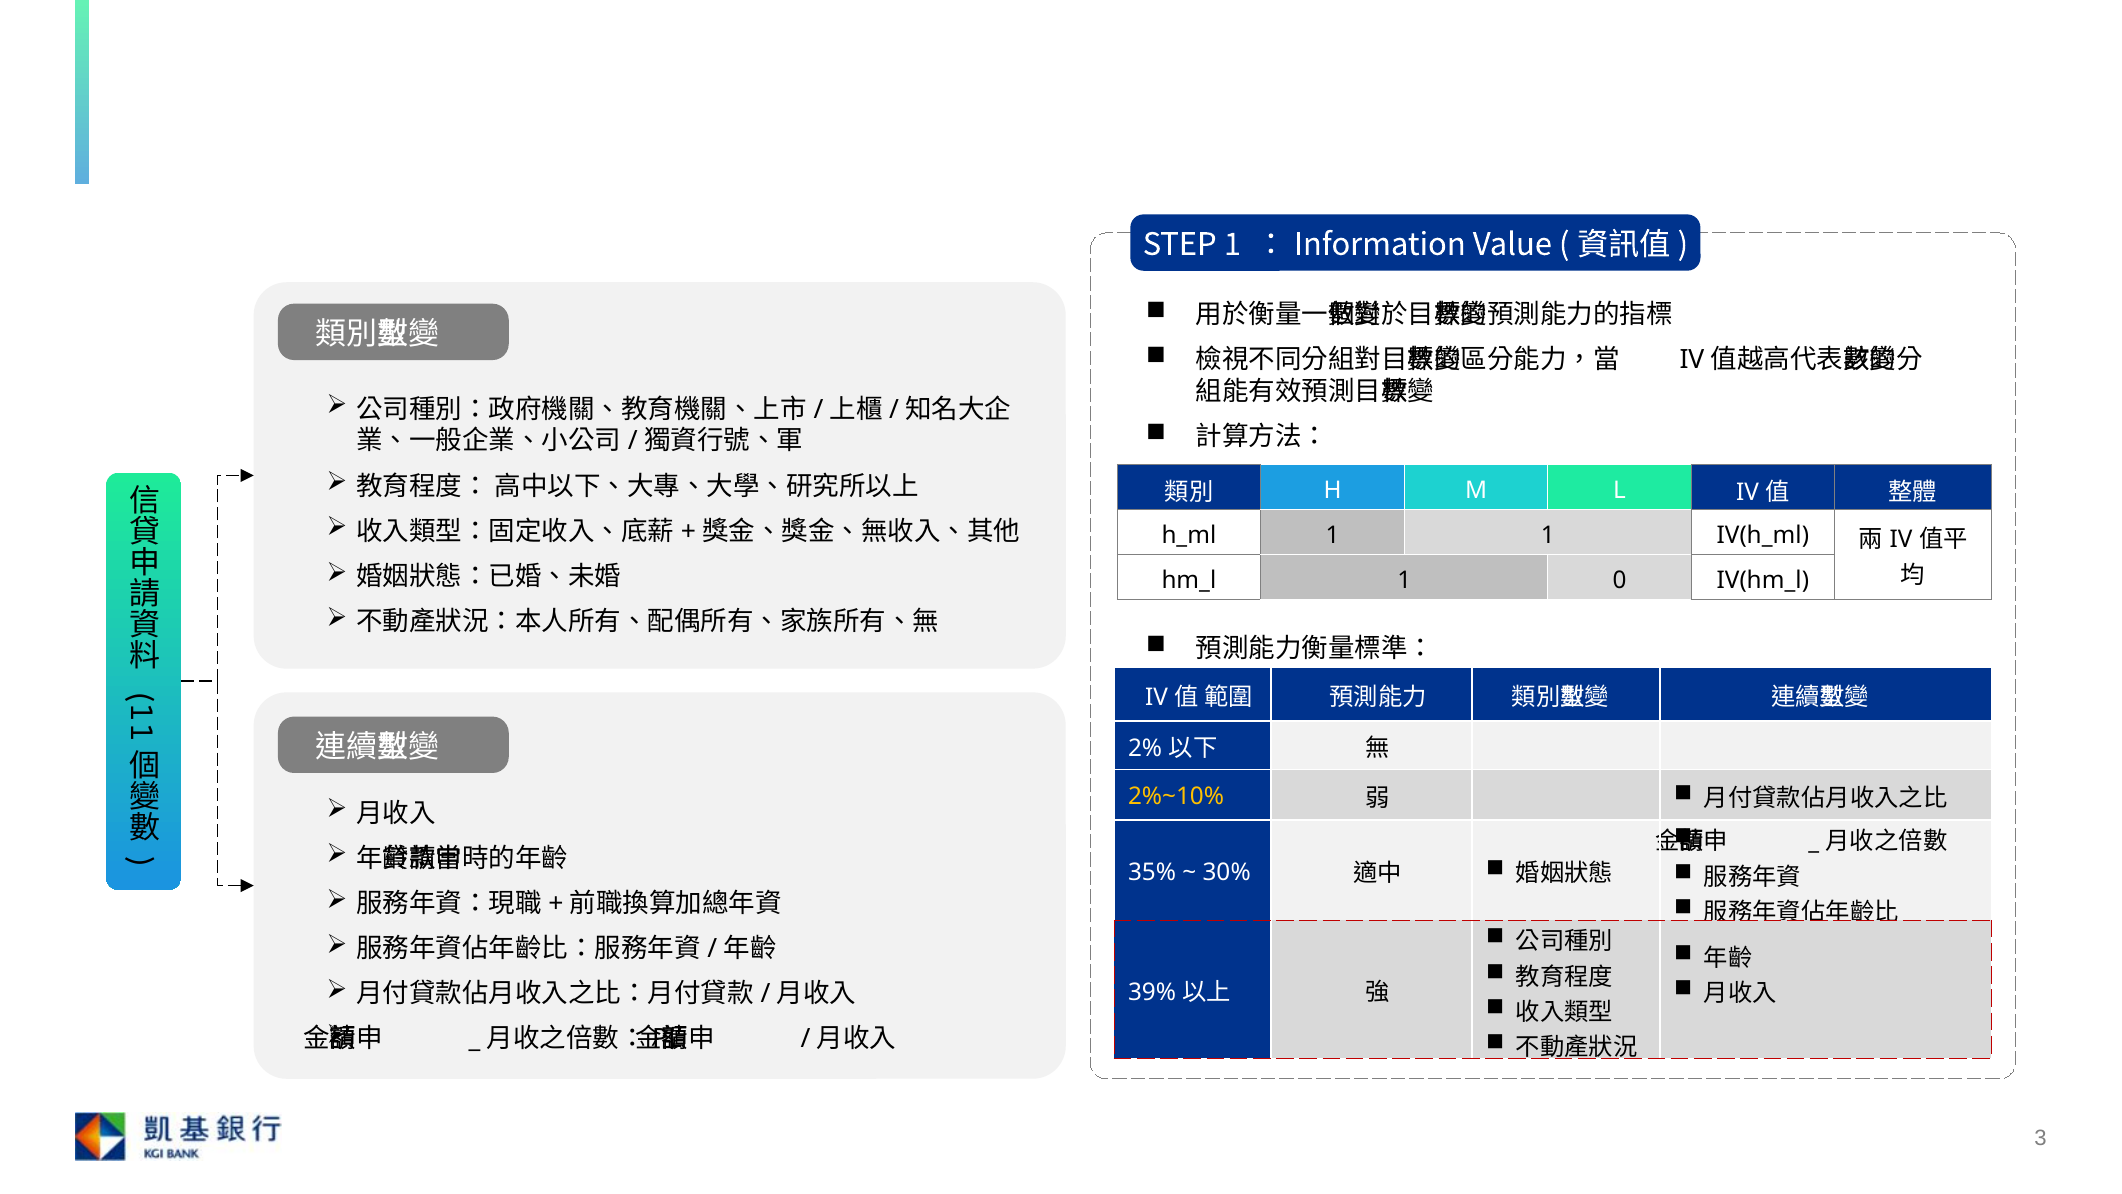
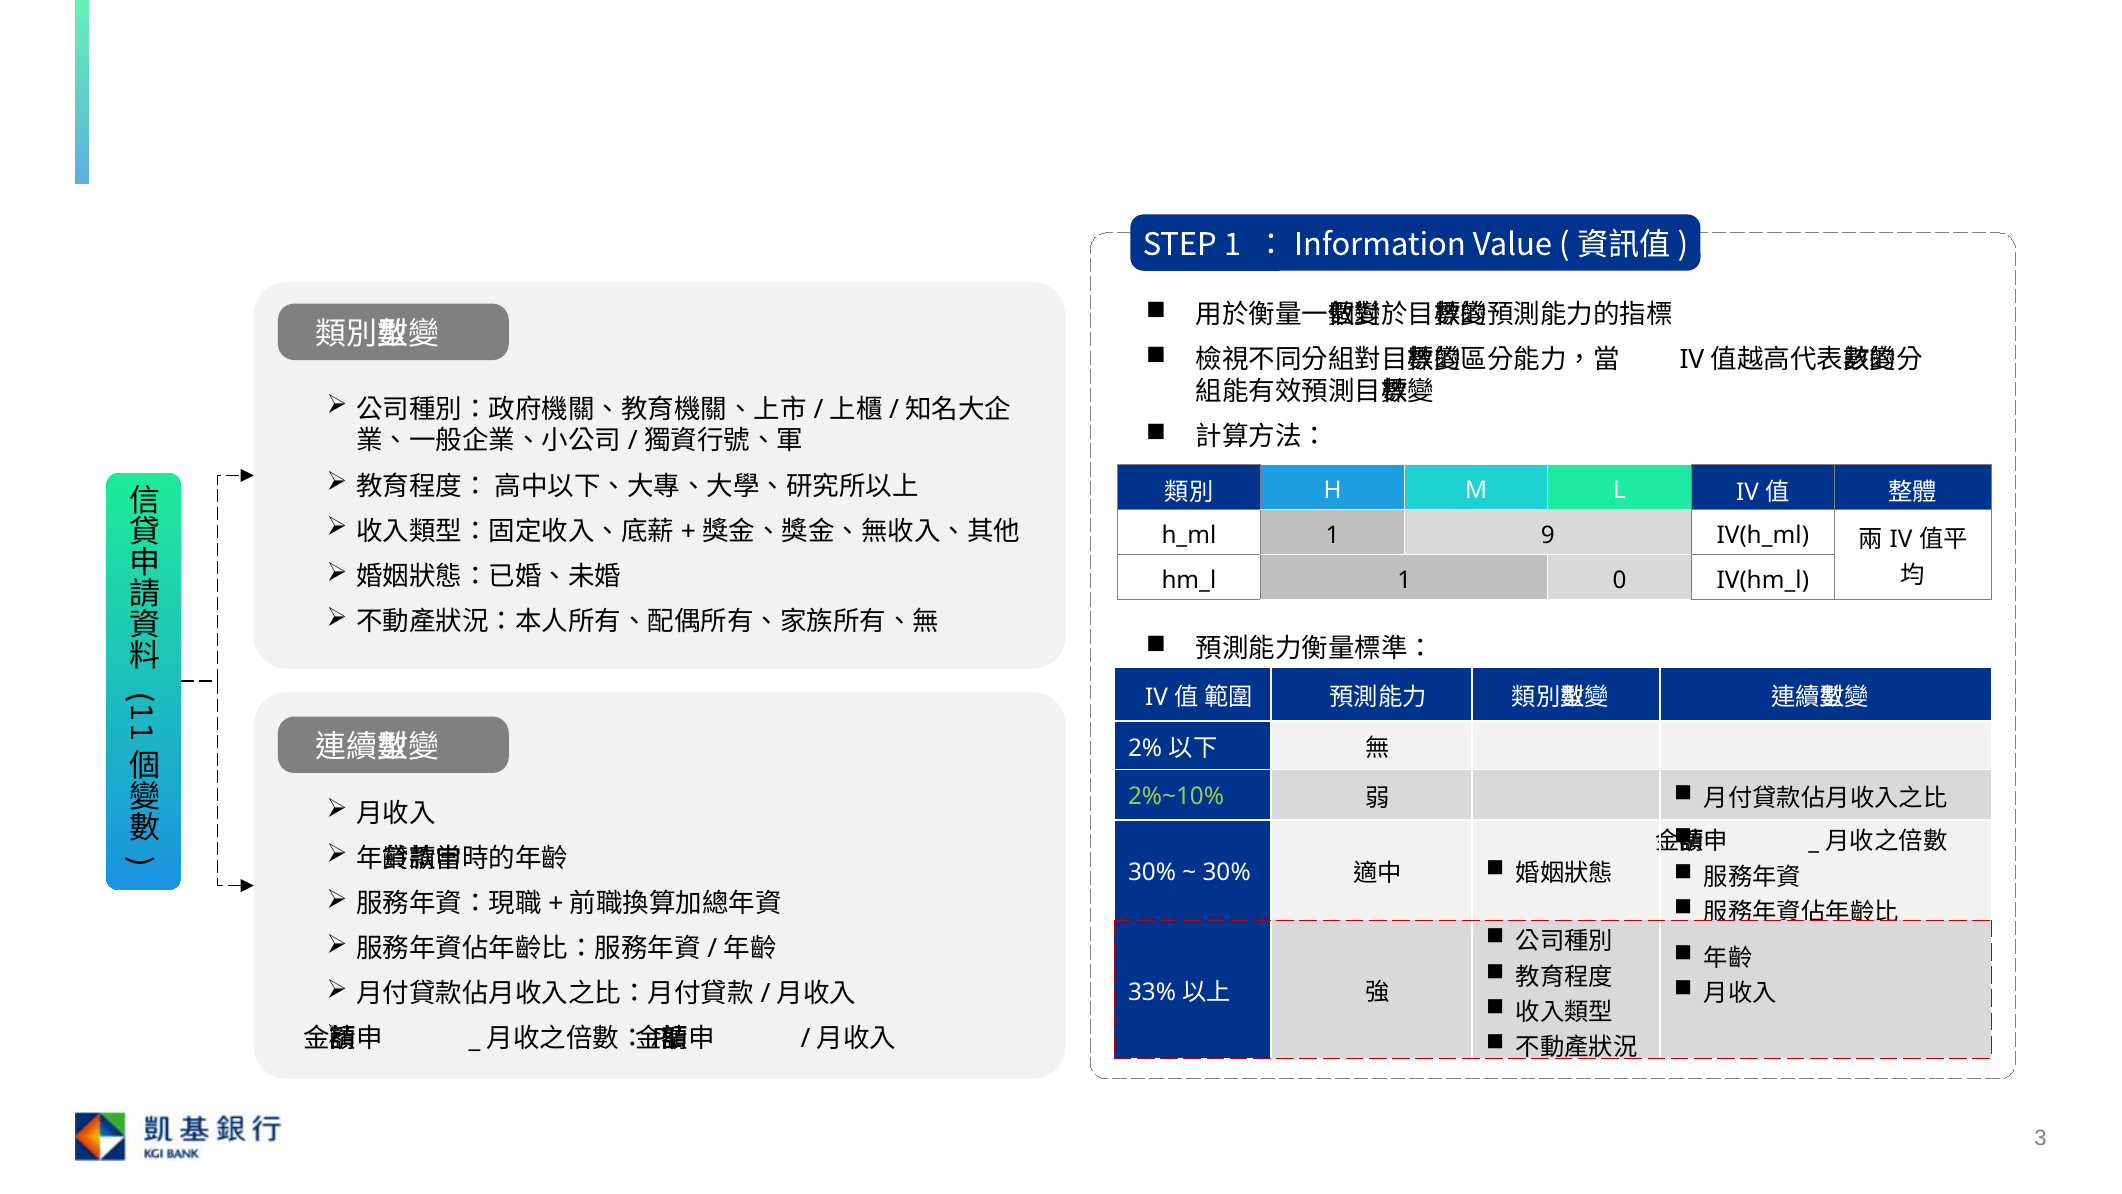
1: 1 -> 9 (1548, 535)
2%~10% colour: yellow -> light green (1176, 797)
35%: 35% -> 30% (1152, 872)
39%: 39% -> 33% (1152, 992)
